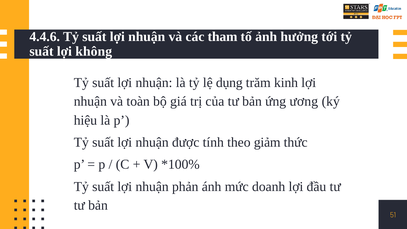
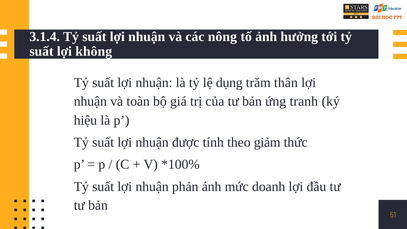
4.4.6: 4.4.6 -> 3.1.4 (45, 37)
tham: tham -> nông (222, 37)
kinh: kinh -> thân (286, 83)
ương: ương -> tranh (304, 101)
